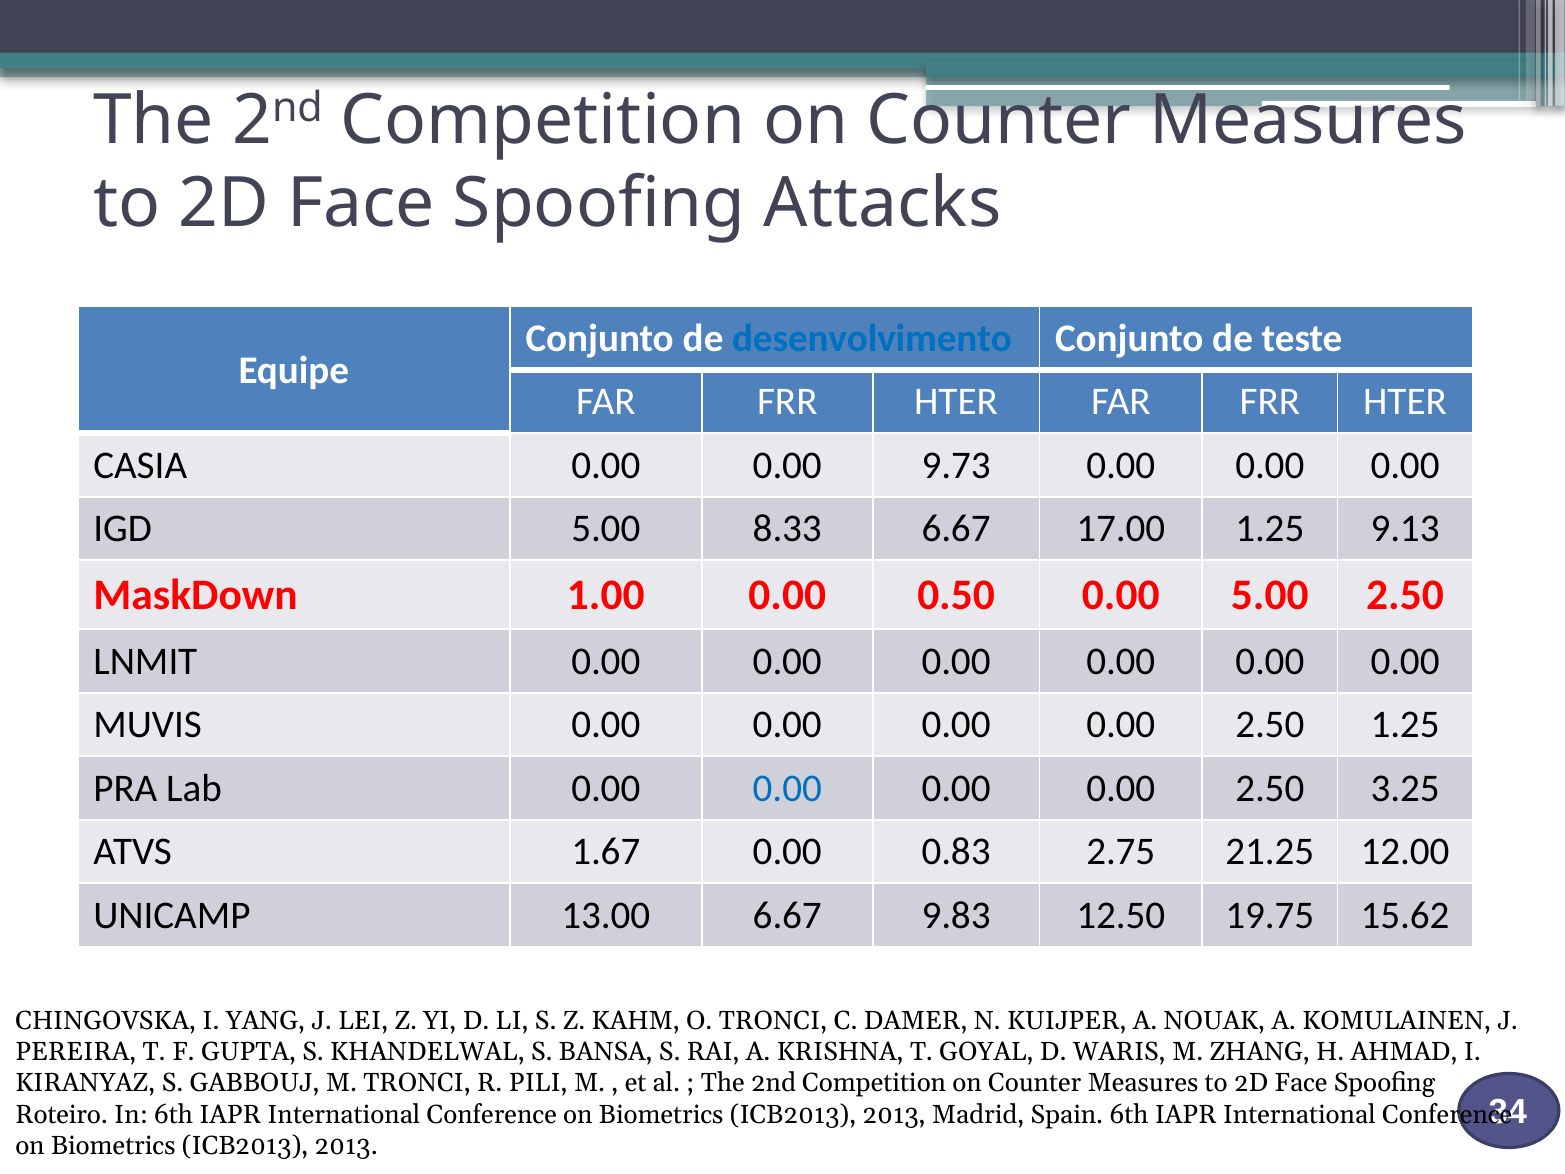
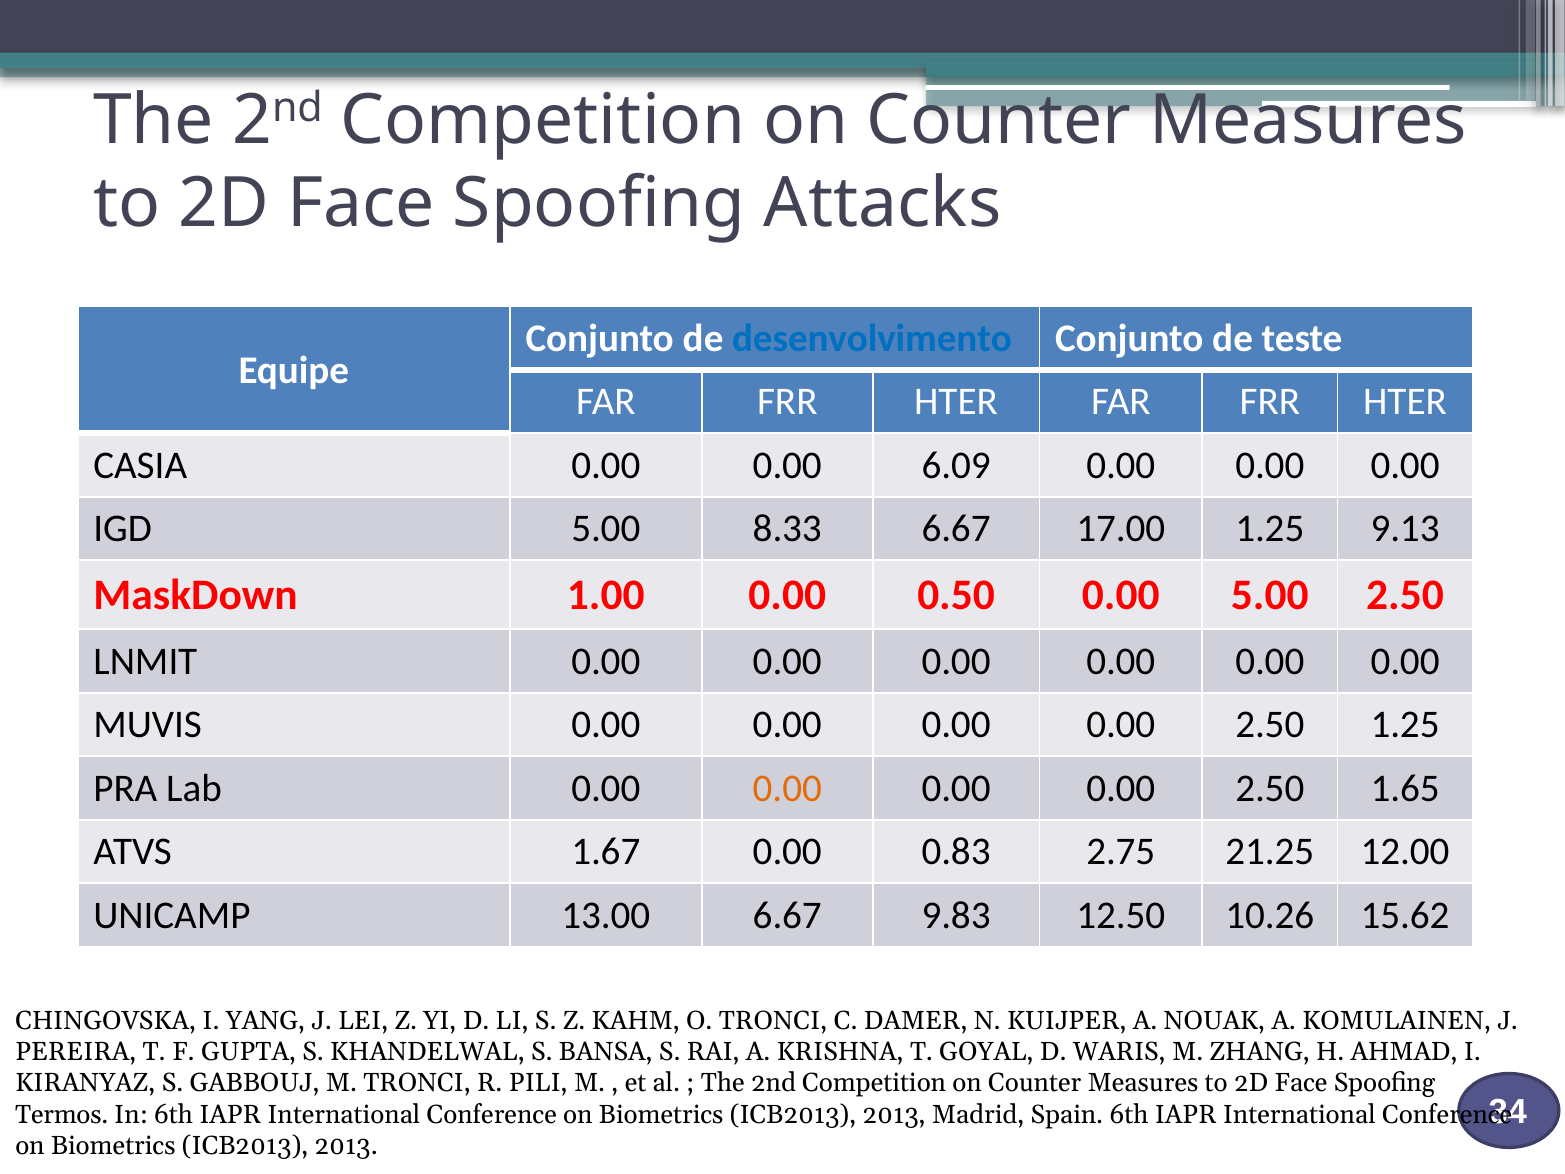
9.73: 9.73 -> 6.09 (956, 465)
0.00 colour: blue -> orange (787, 788)
3.25: 3.25 -> 1.65 (1405, 788)
19.75: 19.75 -> 10.26 (1270, 915)
Roteiro: Roteiro -> Termos (62, 1114)
